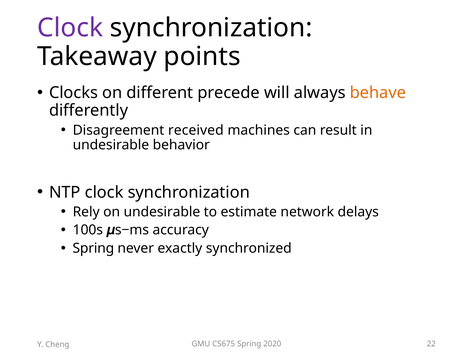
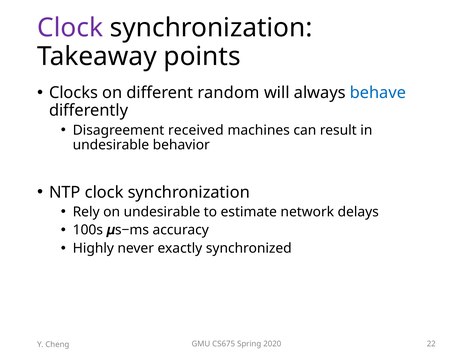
precede: precede -> random (228, 93)
behave colour: orange -> blue (378, 93)
Spring: Spring -> Highly (93, 248)
